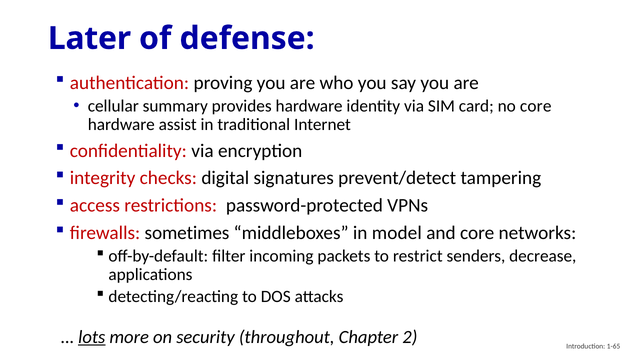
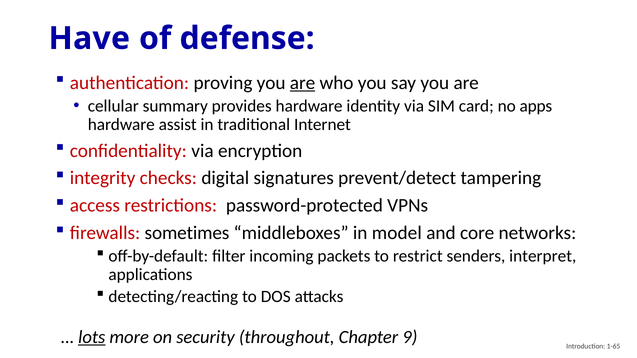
Later: Later -> Have (89, 38)
are underline: none -> present (303, 83)
no core: core -> apps (536, 106)
decrease: decrease -> interpret (543, 256)
2: 2 -> 9 (410, 337)
